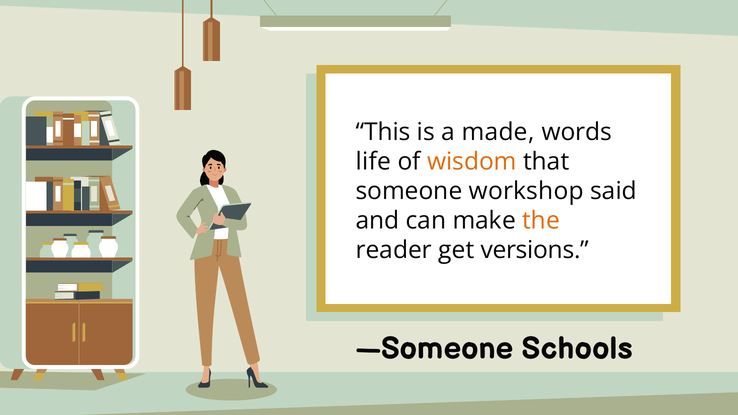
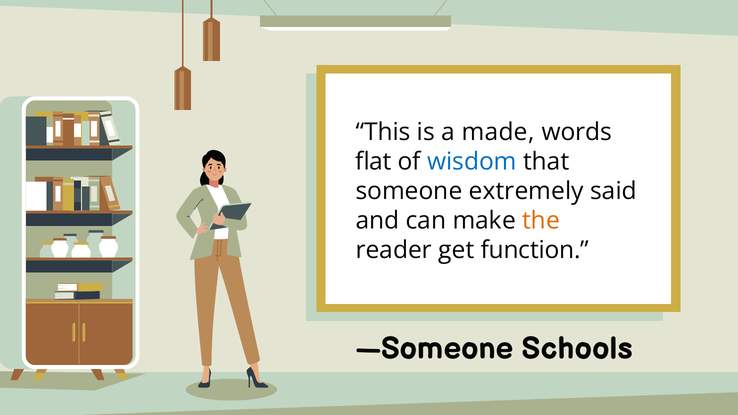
life: life -> flat (374, 162)
wisdom colour: orange -> blue (472, 162)
workshop: workshop -> extremely (526, 191)
versions: versions -> function (535, 250)
